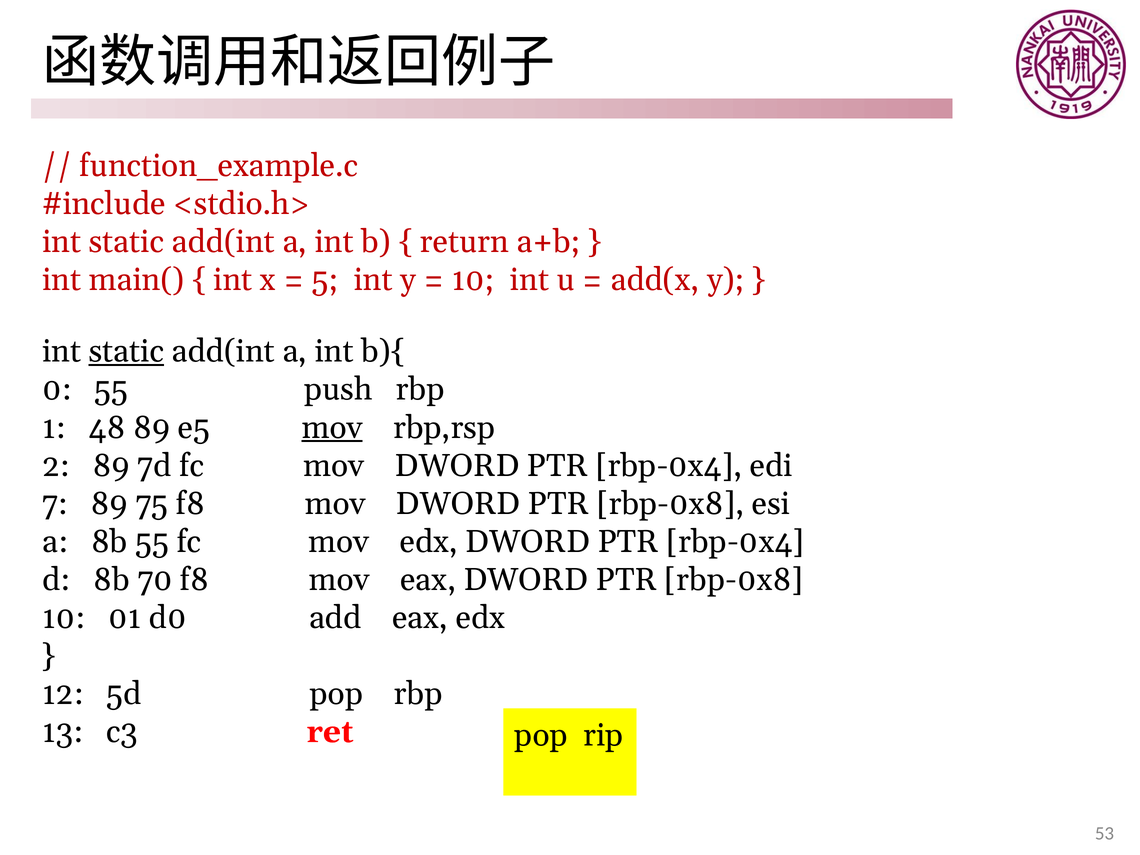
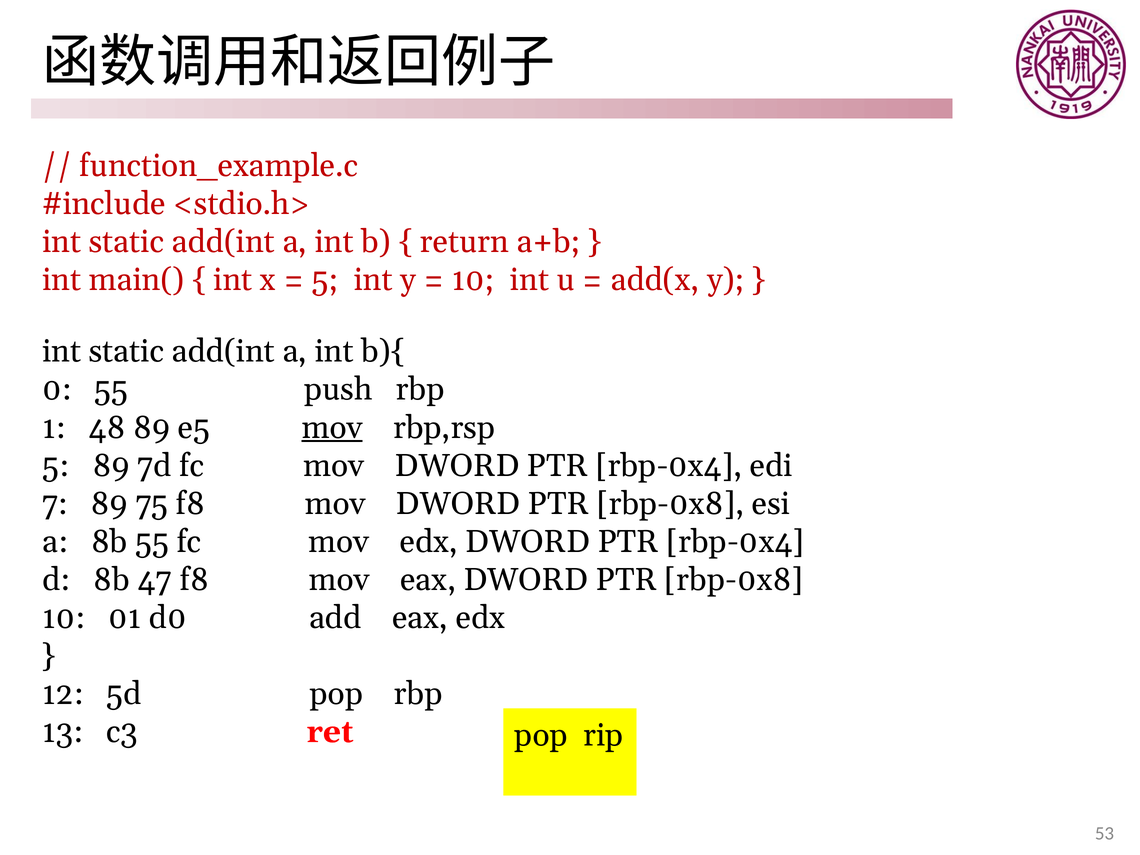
static underline: present -> none (126, 352)
2: 2 -> 5 (56, 466)
70: 70 -> 47 (155, 580)
